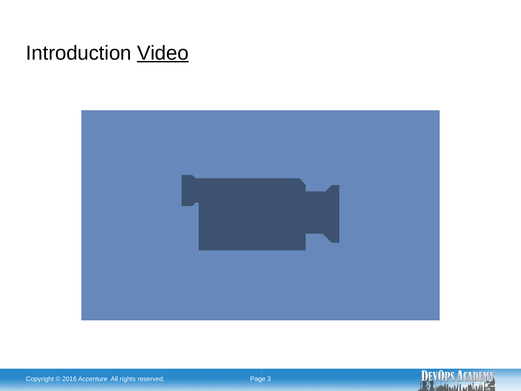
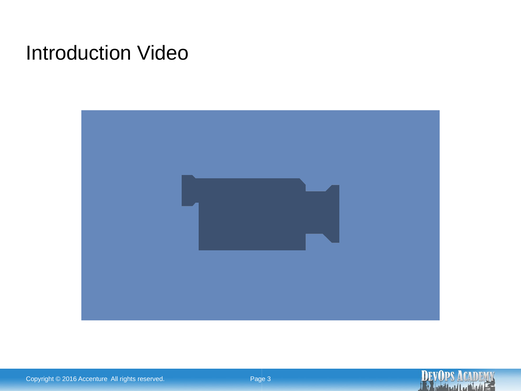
Video underline: present -> none (163, 53)
